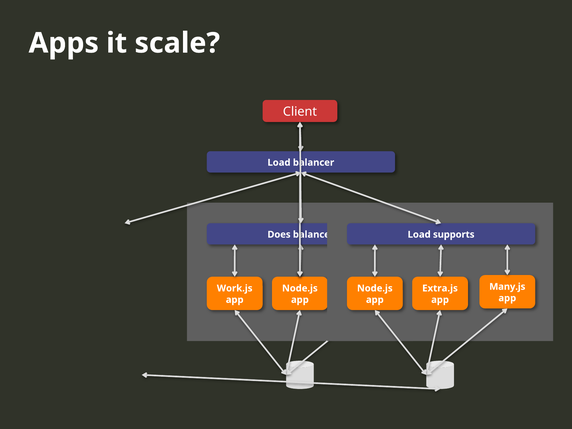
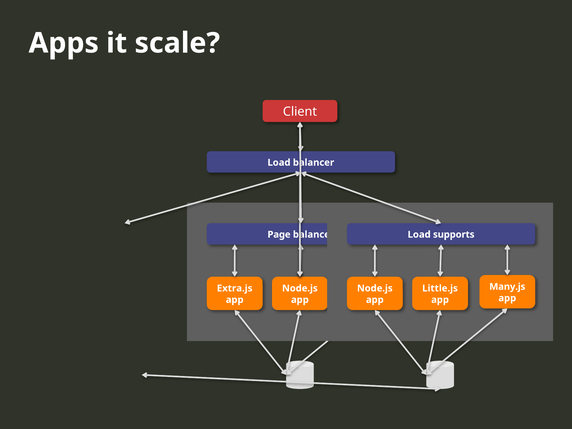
Does: Does -> Page (279, 235)
Work.js: Work.js -> Extra.js (235, 288)
Extra.js: Extra.js -> Little.js (440, 288)
